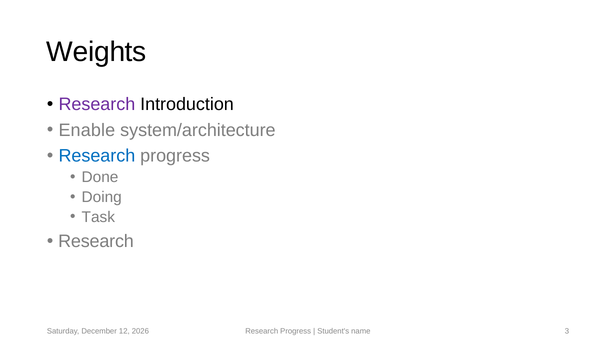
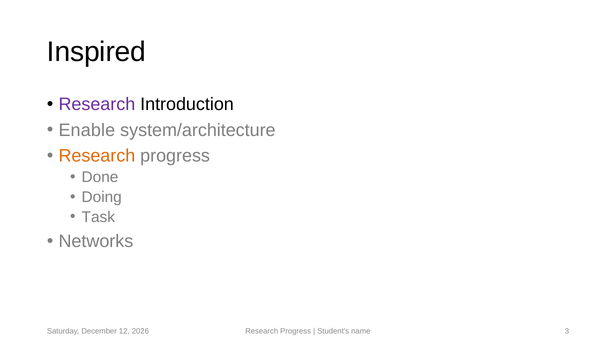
Weights: Weights -> Inspired (96, 52)
Research colour: blue -> orange (97, 156)
Research: Research -> Networks (96, 241)
